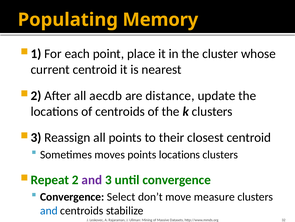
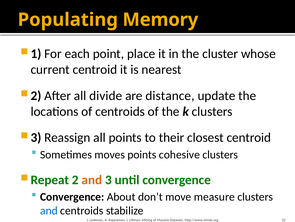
aecdb: aecdb -> divide (106, 95)
points locations: locations -> cohesive (179, 154)
and colour: purple -> orange (92, 179)
Select: Select -> About (121, 196)
